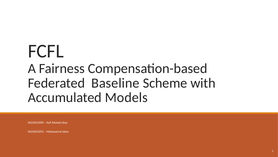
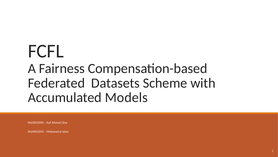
Baseline: Baseline -> Datasets (115, 83)
